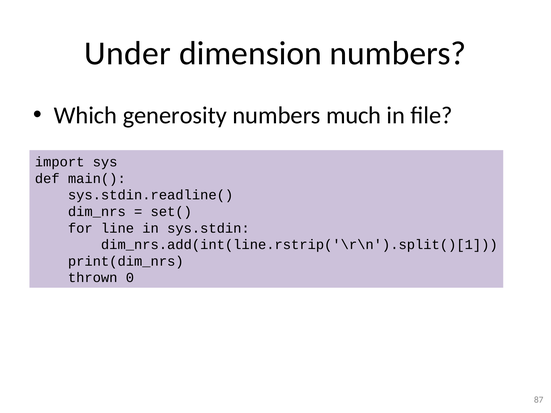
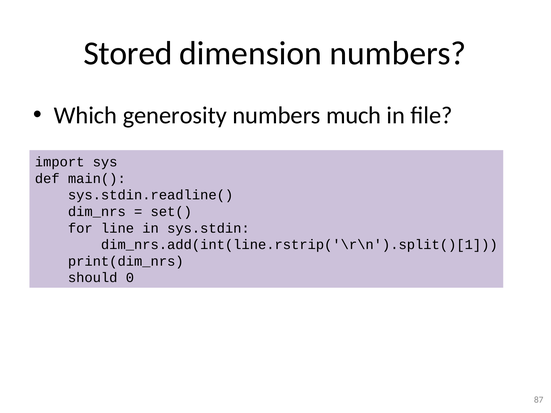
Under: Under -> Stored (128, 53)
thrown: thrown -> should (93, 278)
